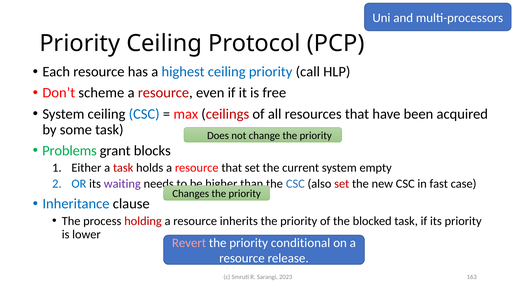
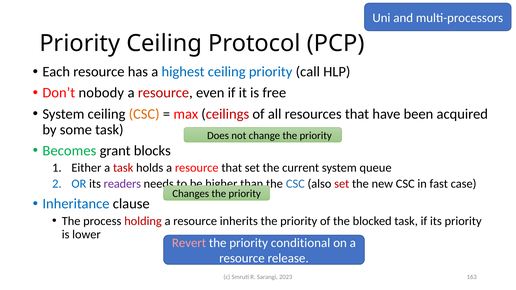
scheme: scheme -> nobody (101, 93)
CSC colour: blue -> orange (144, 114)
Problems: Problems -> Becomes (69, 151)
empty: empty -> queue (376, 168)
waiting: waiting -> readers (122, 184)
